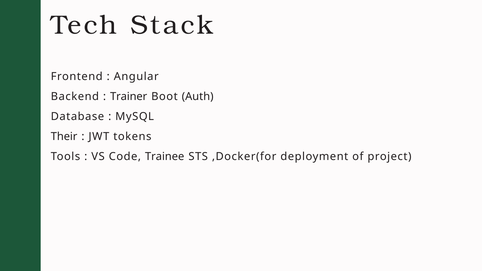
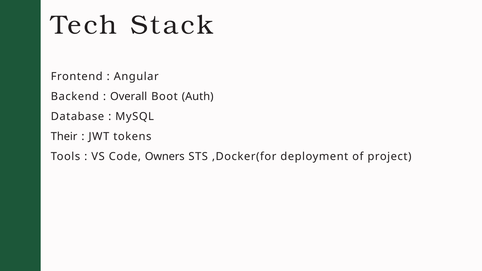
Trainer: Trainer -> Overall (129, 97)
Trainee: Trainee -> Owners (165, 157)
